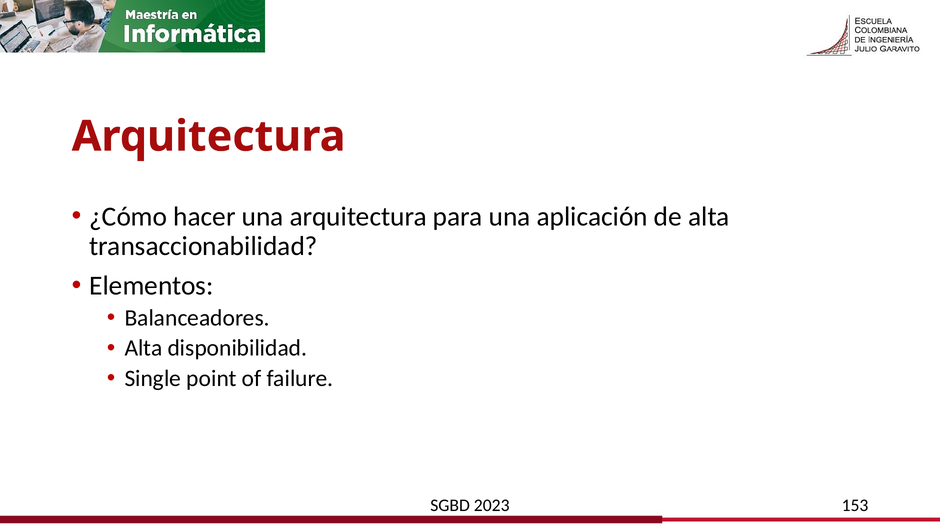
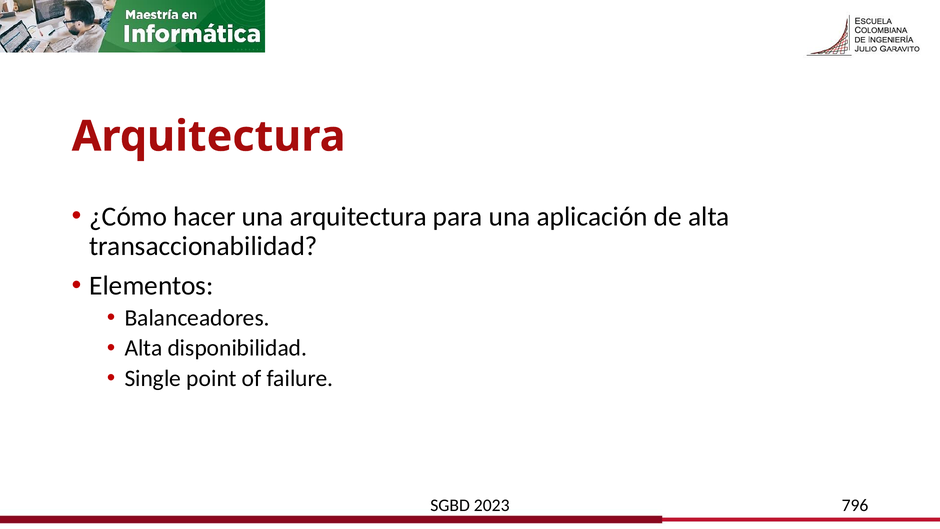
153: 153 -> 796 (855, 505)
